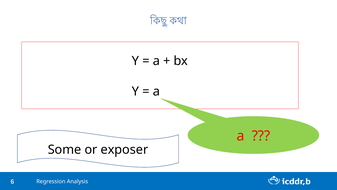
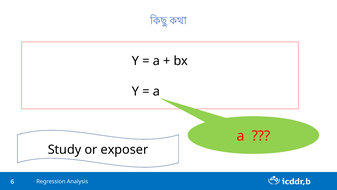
Some: Some -> Study (65, 149)
